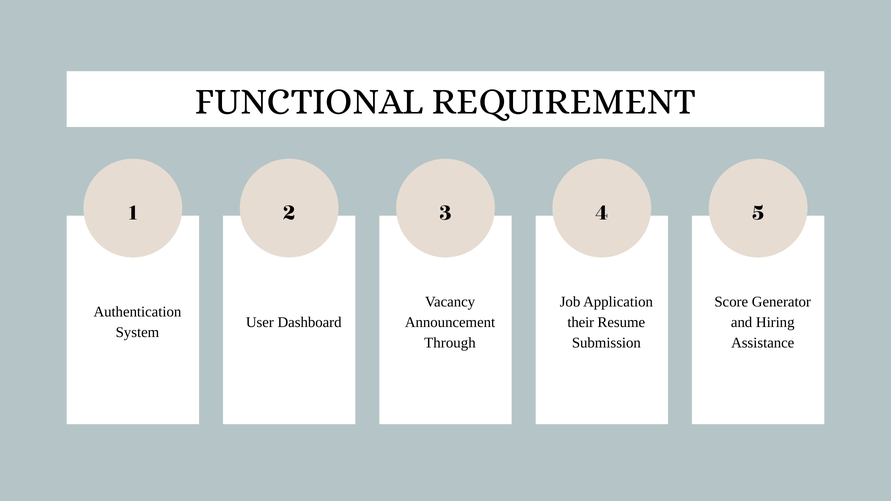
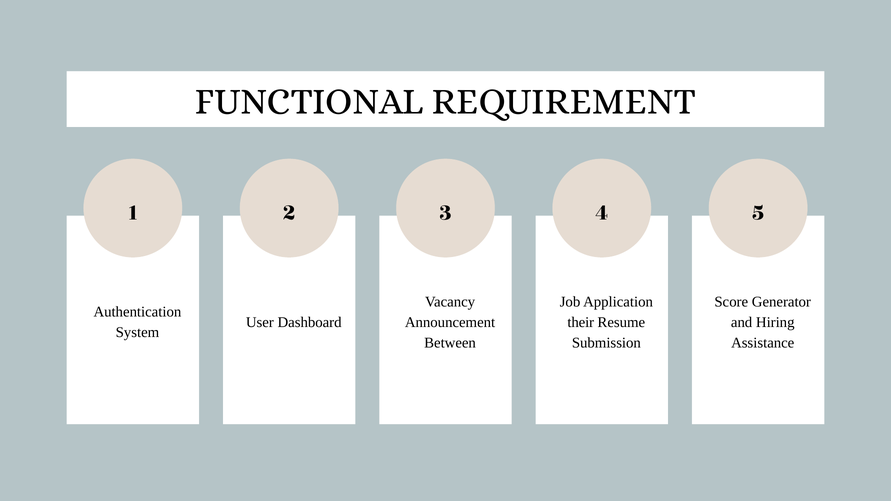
Through: Through -> Between (450, 343)
